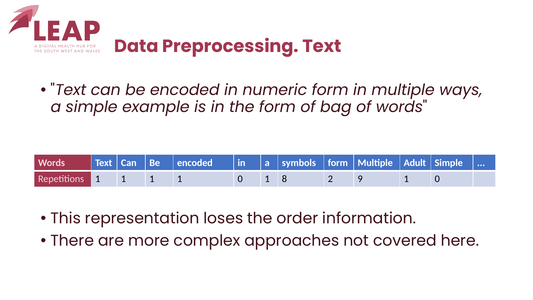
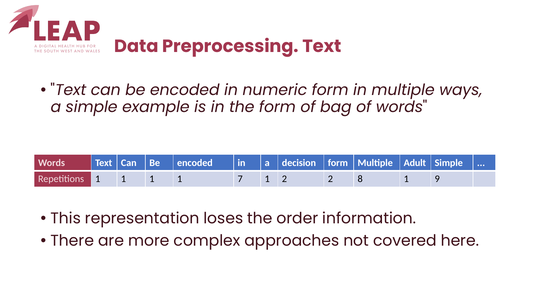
symbols: symbols -> decision (299, 163)
1 1 0: 0 -> 7 (240, 179)
1 8: 8 -> 2 (284, 179)
9: 9 -> 8 (360, 179)
0: 0 -> 9 (437, 179)
